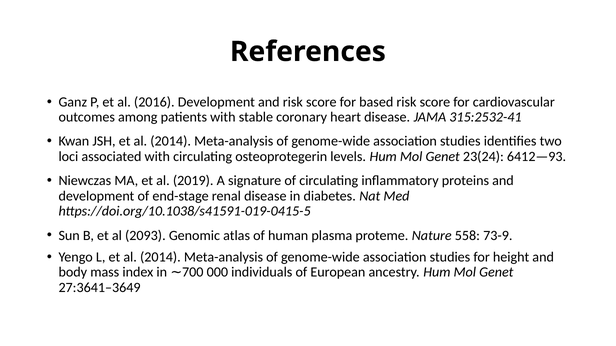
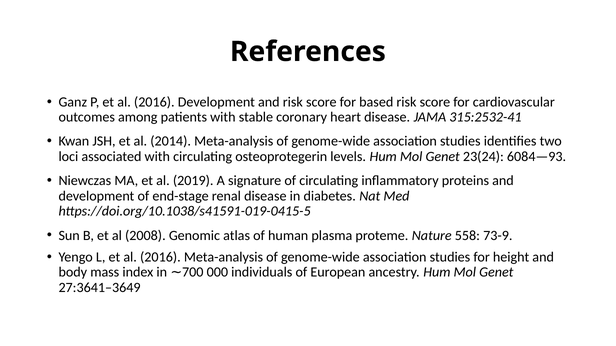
6412—93: 6412—93 -> 6084—93 (537, 157)
2093: 2093 -> 2008 (145, 236)
L et al 2014: 2014 -> 2016 (160, 257)
